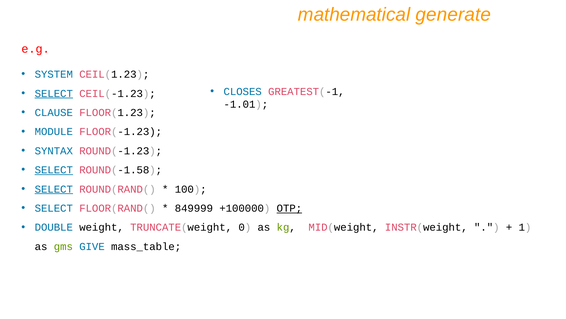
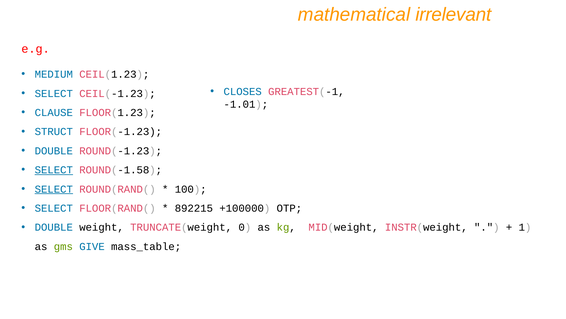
generate: generate -> irrelevant (453, 15)
SYSTEM: SYSTEM -> MEDIUM (54, 74)
SELECT underline: present -> none (54, 93)
MODULE: MODULE -> STRUCT (54, 132)
SYNTAX: SYNTAX -> DOUBLE (54, 151)
849999: 849999 -> 892215 (194, 208)
OTP underline: present -> none (289, 208)
